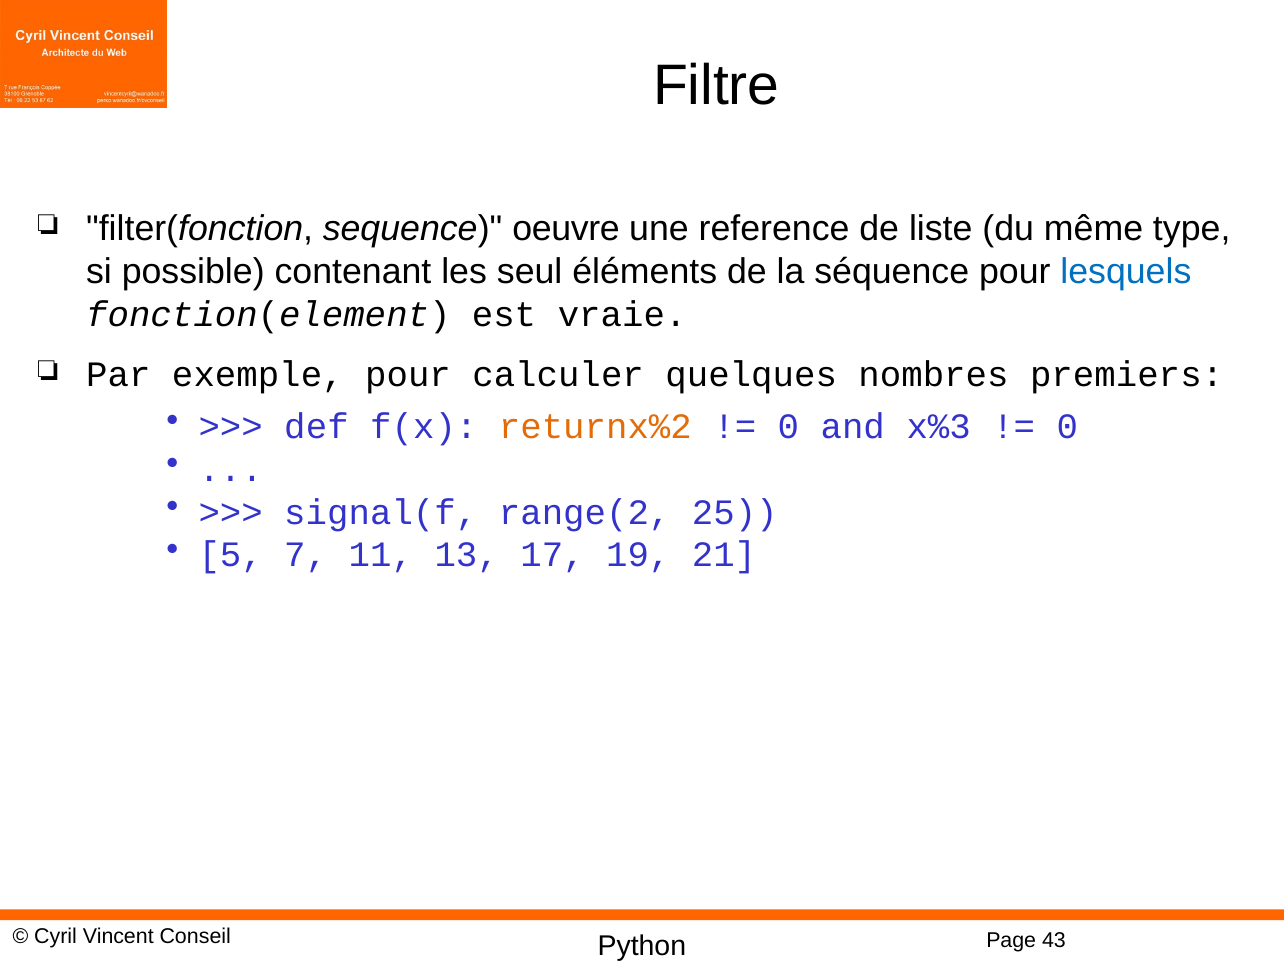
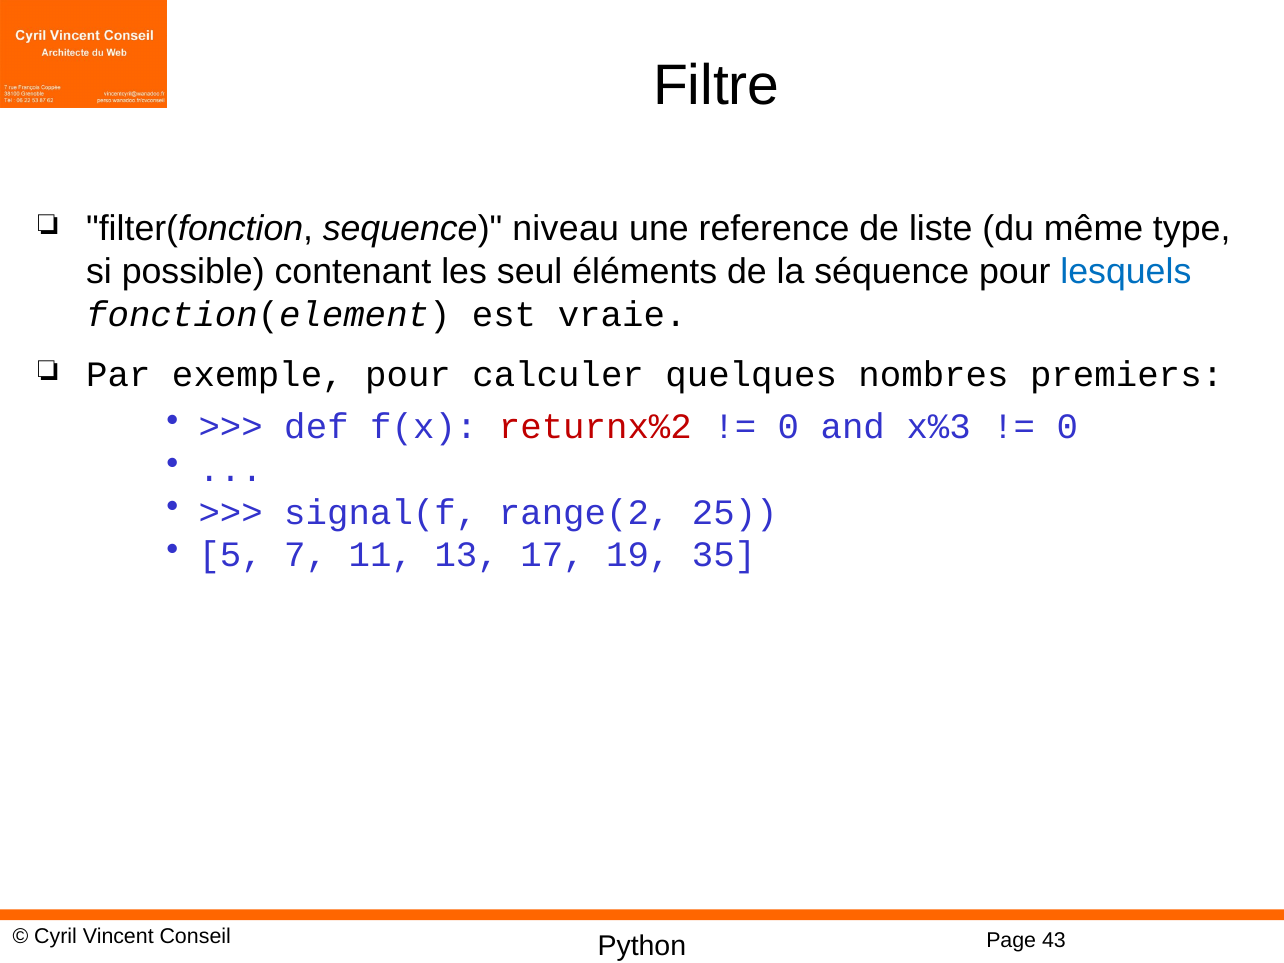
oeuvre: oeuvre -> niveau (566, 229)
returnx%2 colour: orange -> red (595, 427)
21: 21 -> 35 (724, 555)
